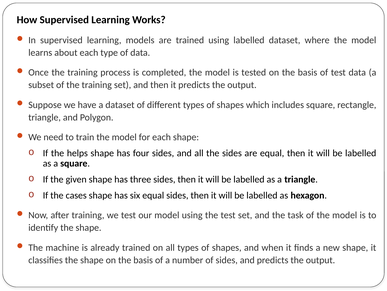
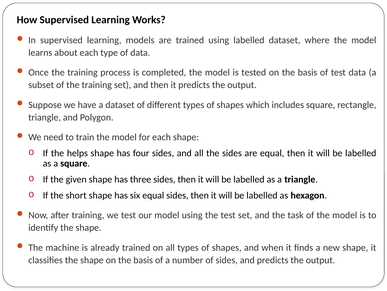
cases: cases -> short (76, 195)
